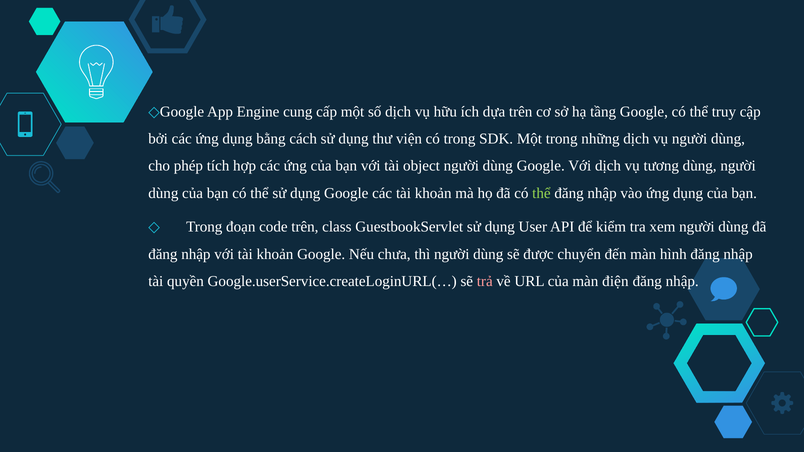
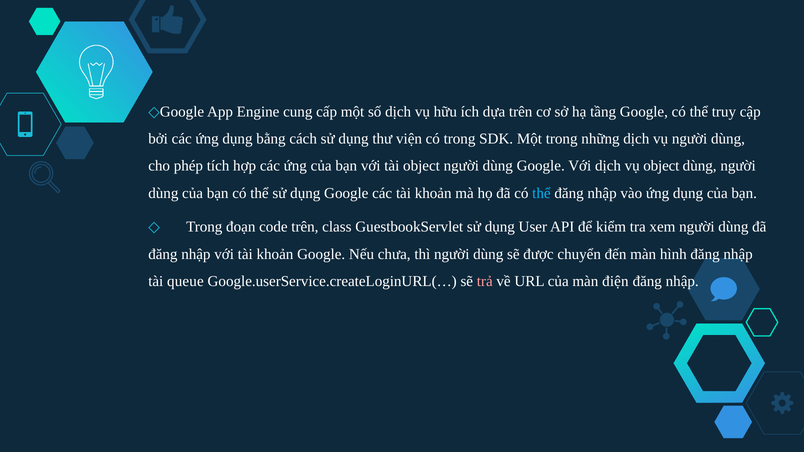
vụ tương: tương -> object (661, 166)
thể colour: light green -> light blue (541, 193)
quyền: quyền -> queue (185, 281)
